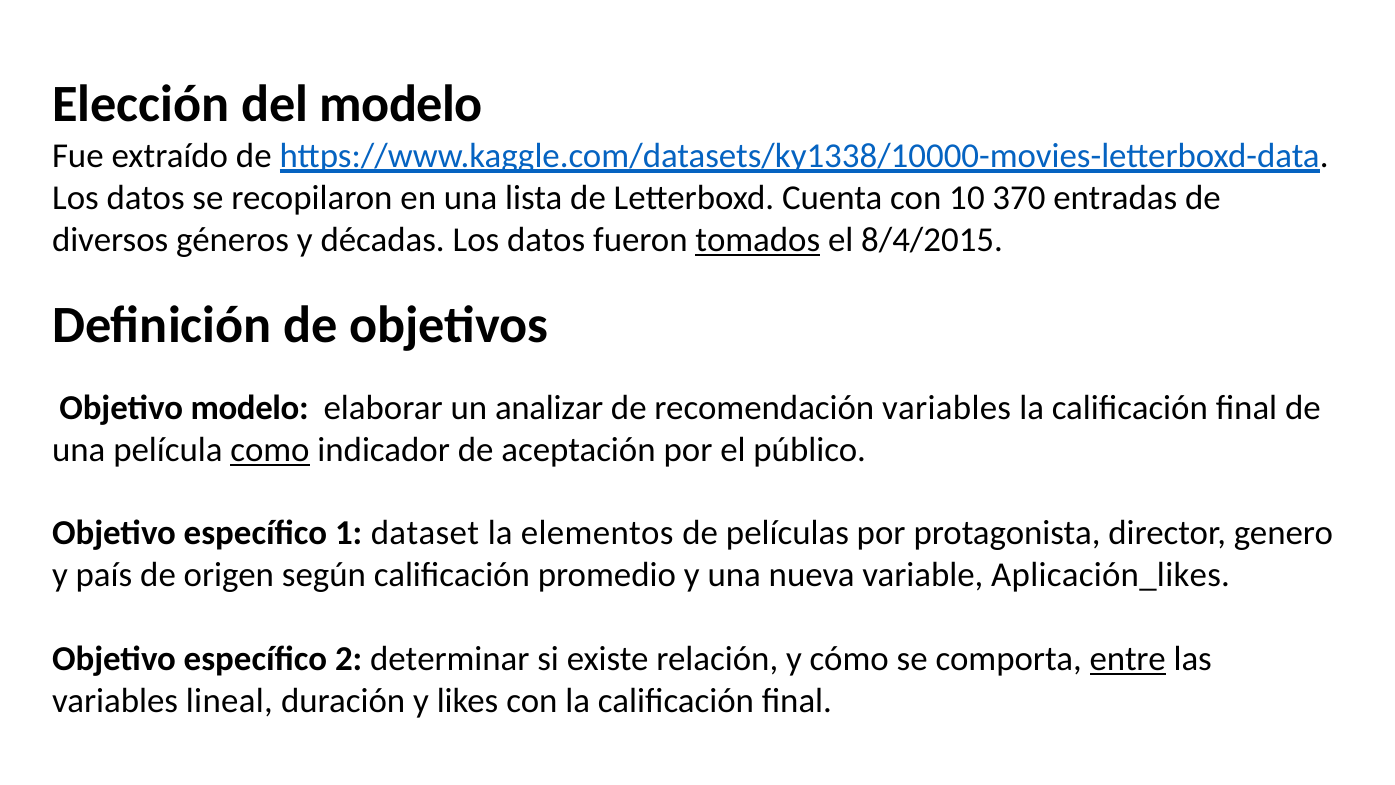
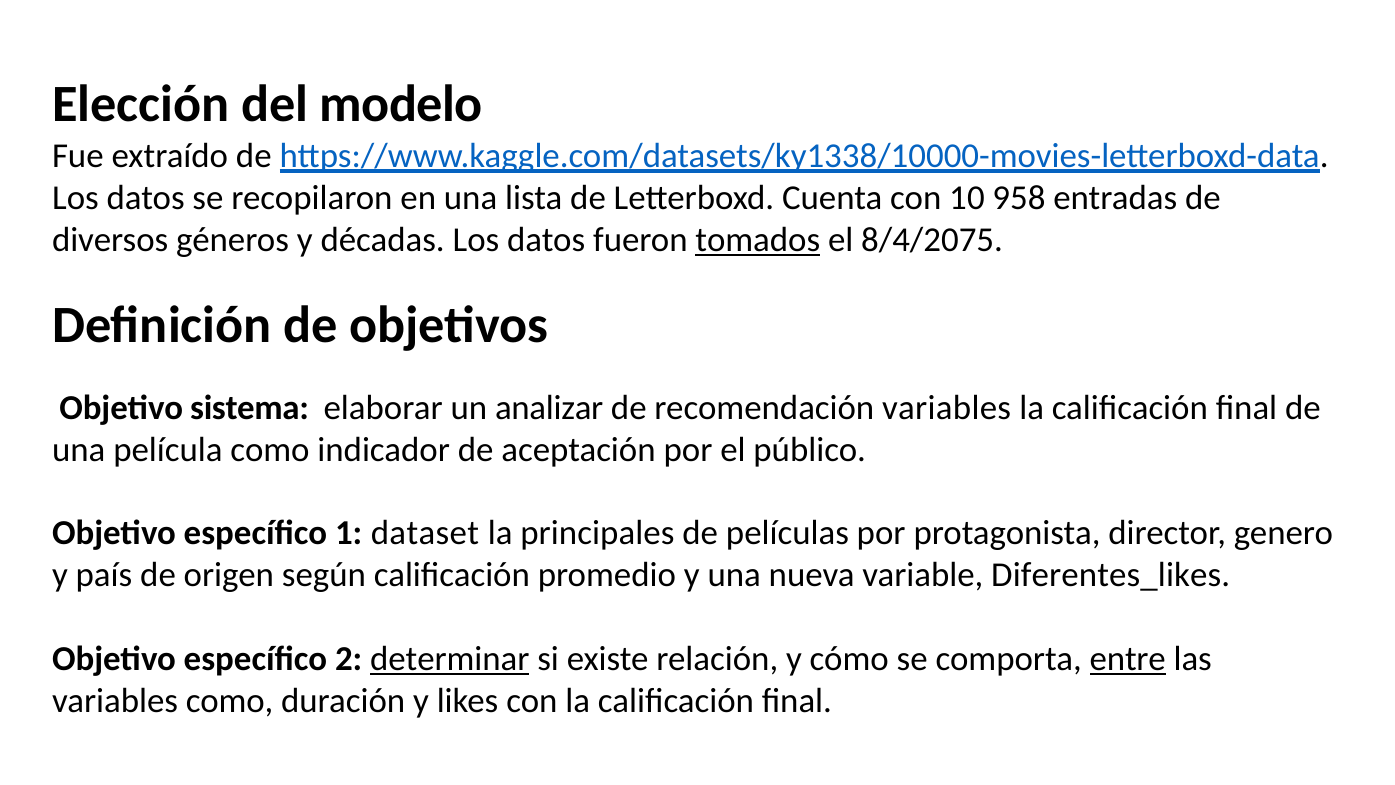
370: 370 -> 958 (1019, 198)
8/4/2015: 8/4/2015 -> 8/4/2075 (932, 240)
Objetivo modelo: modelo -> sistema (250, 408)
como underline: present -> none (270, 449)
elementos: elementos -> principales (597, 533)
Aplicación_likes: Aplicación_likes -> Diferentes_likes (1111, 575)
determinar underline: none -> present (450, 659)
variables lineal: lineal -> como (230, 701)
